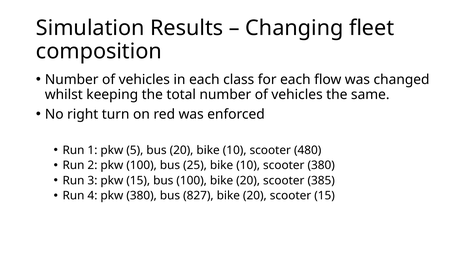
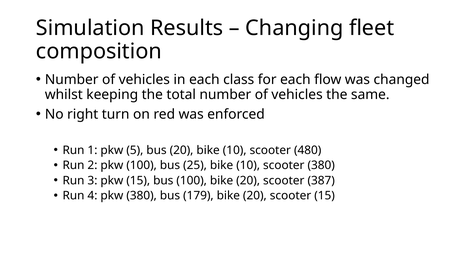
385: 385 -> 387 (321, 181)
827: 827 -> 179 (198, 196)
